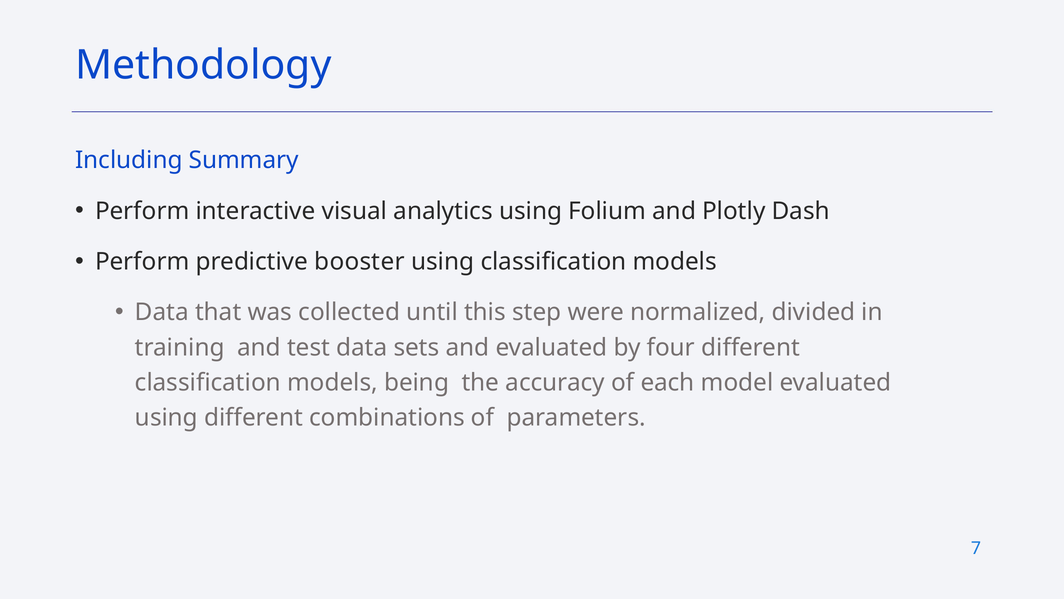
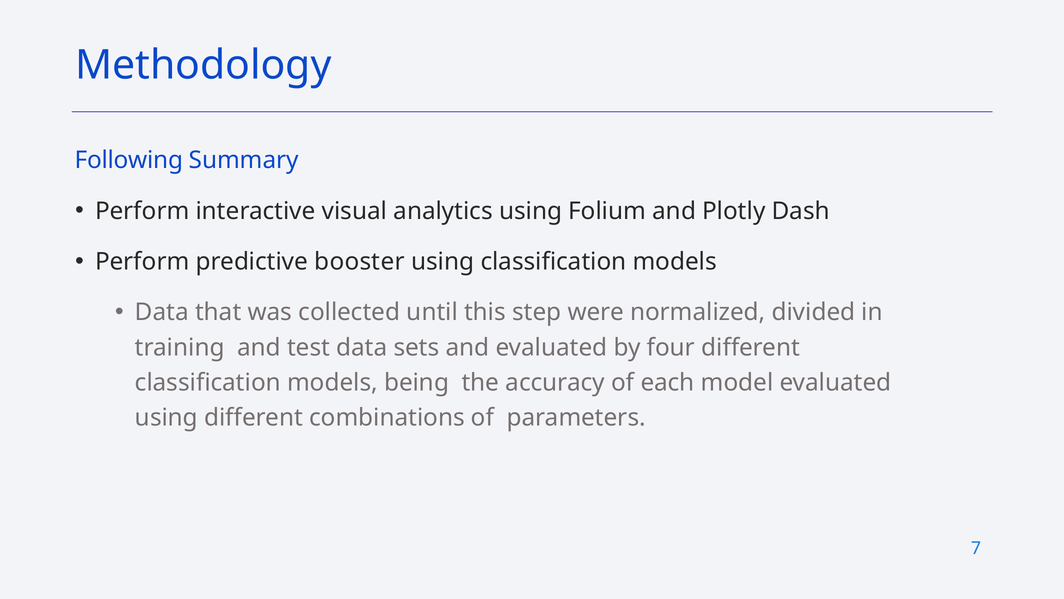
Including: Including -> Following (129, 160)
